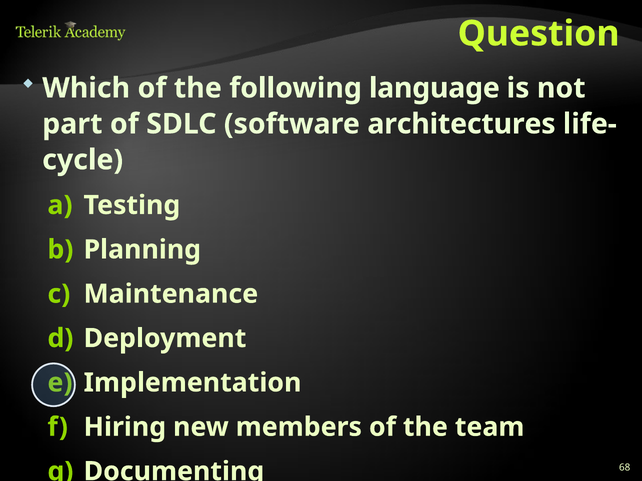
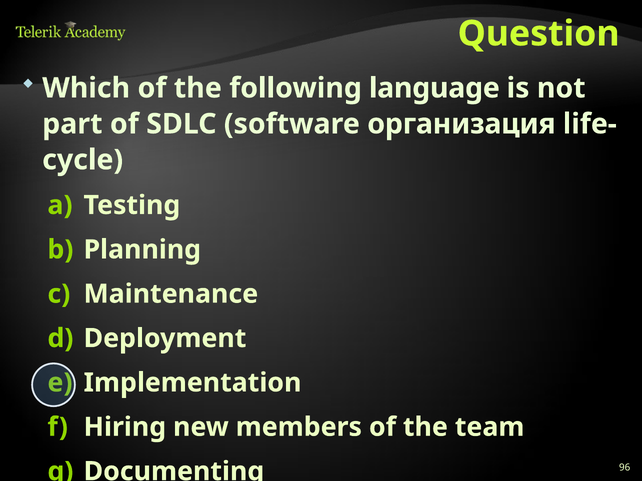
architectures: architectures -> организация (461, 124)
68: 68 -> 96 (625, 468)
